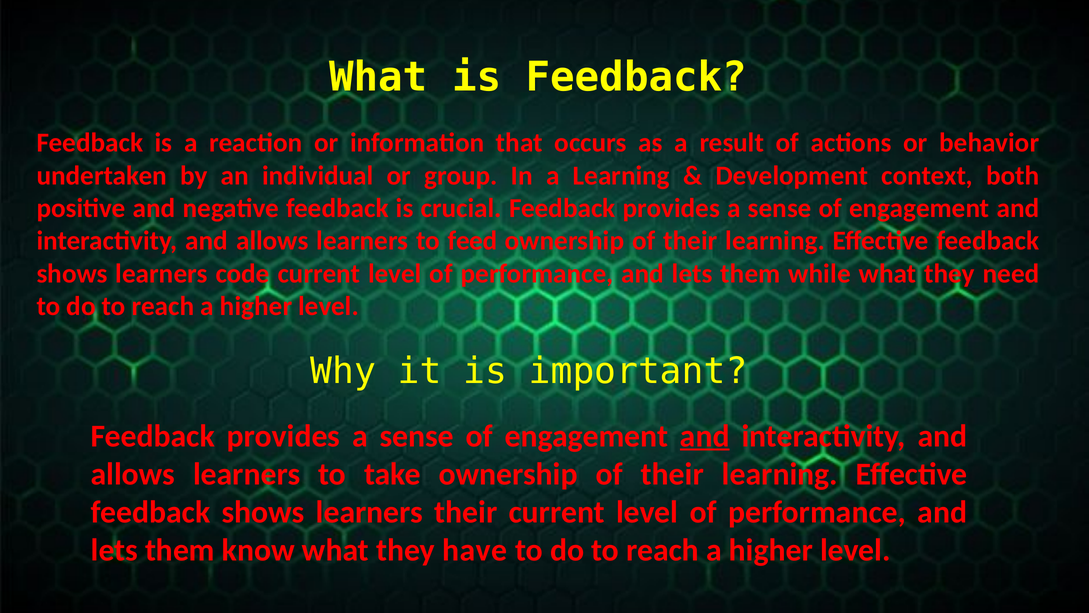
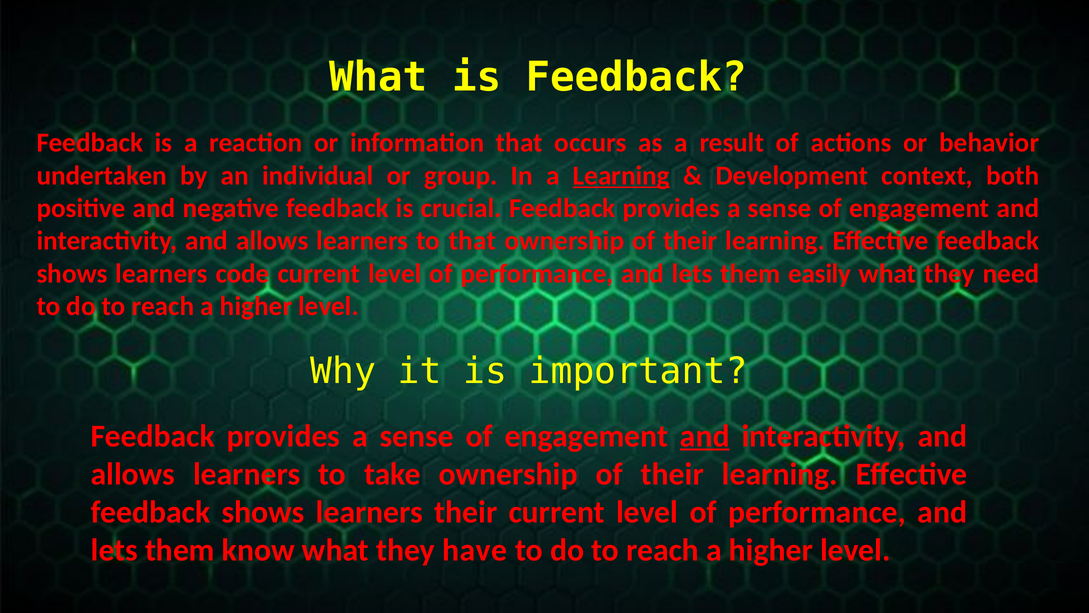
Learning underline: none -> present (621, 175)
to feed: feed -> that (472, 241)
while: while -> easily (820, 273)
